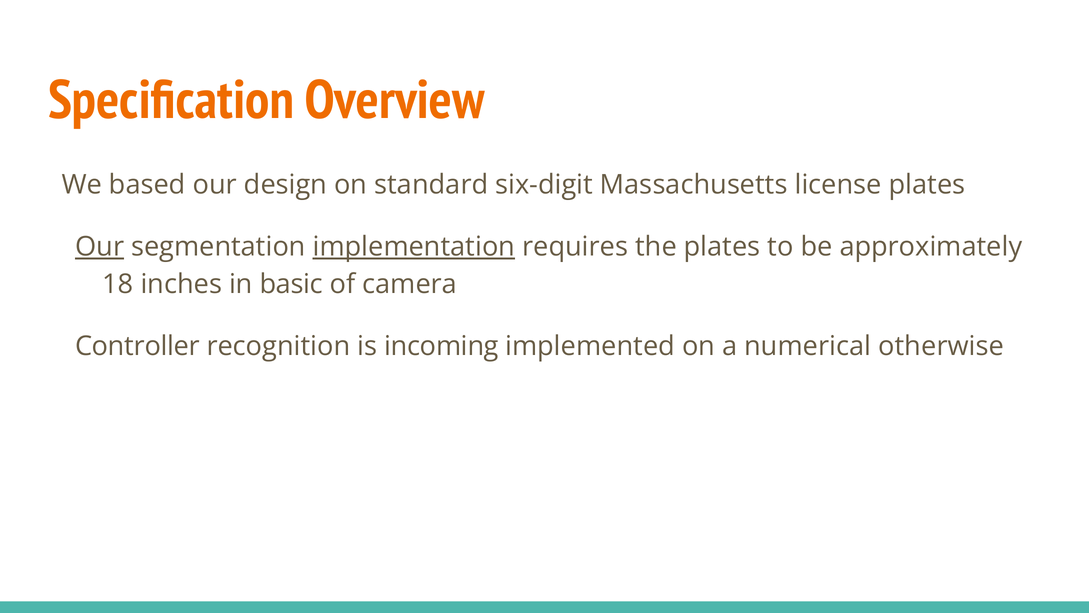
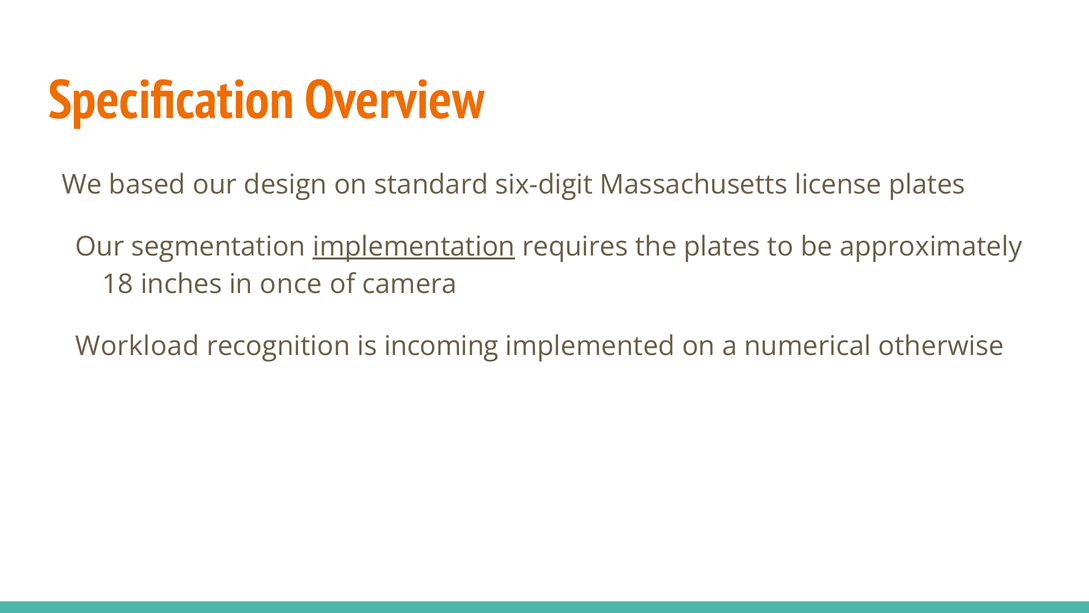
Our underline: present -> none (100, 247)
basic: basic -> once (291, 284)
Controller: Controller -> Workload (137, 346)
